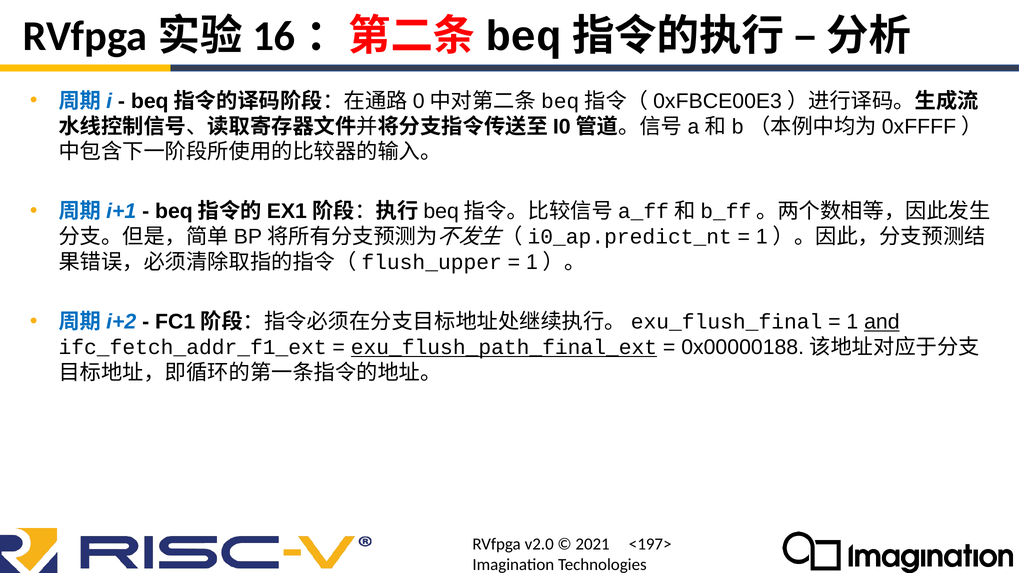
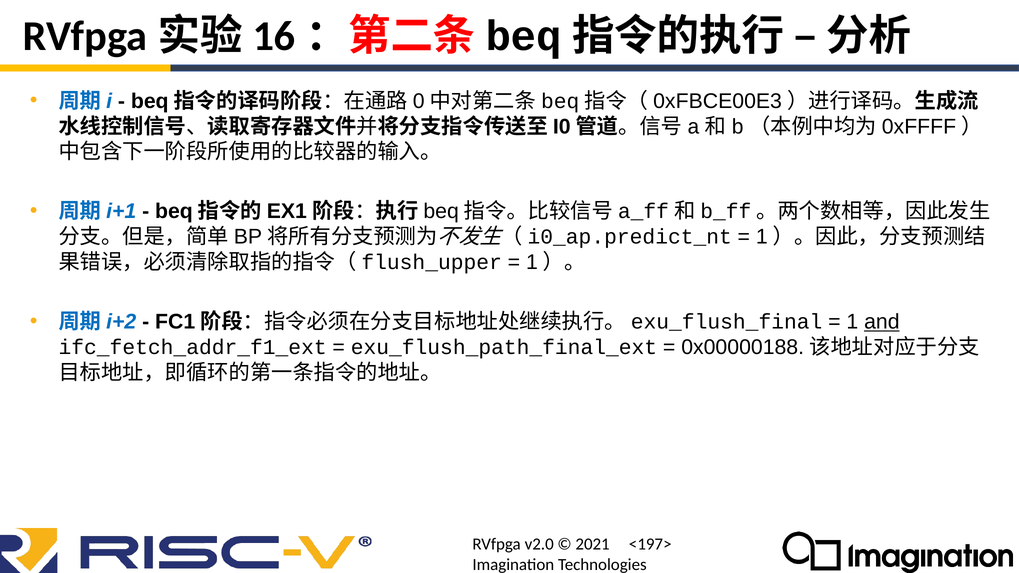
exu_flush_path_final_ext underline: present -> none (504, 347)
